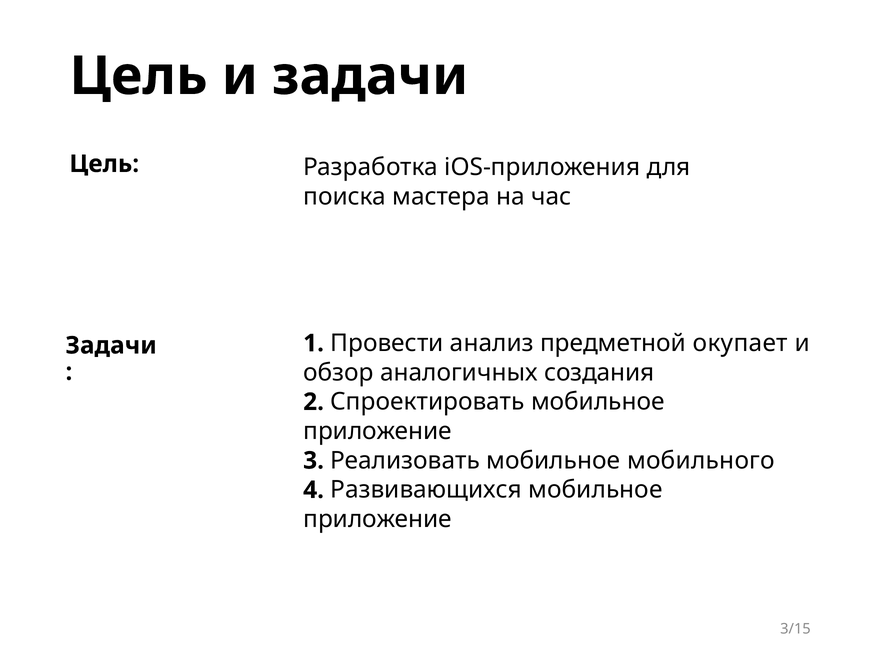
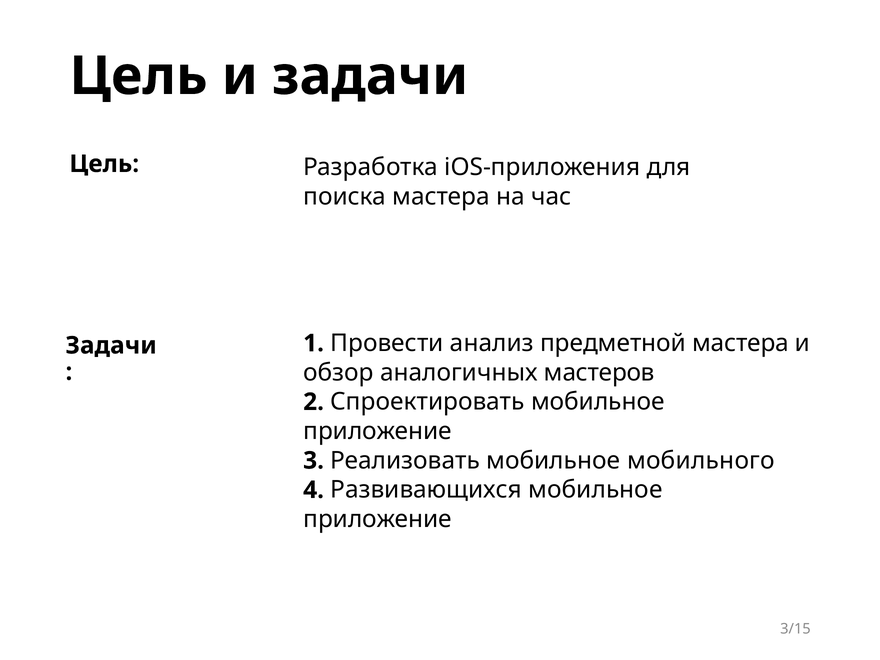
предметной окупает: окупает -> мастера (741, 343)
создания: создания -> мастеров (599, 373)
